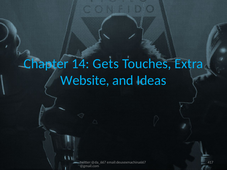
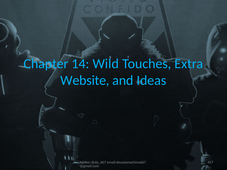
Gets: Gets -> Wild (106, 64)
